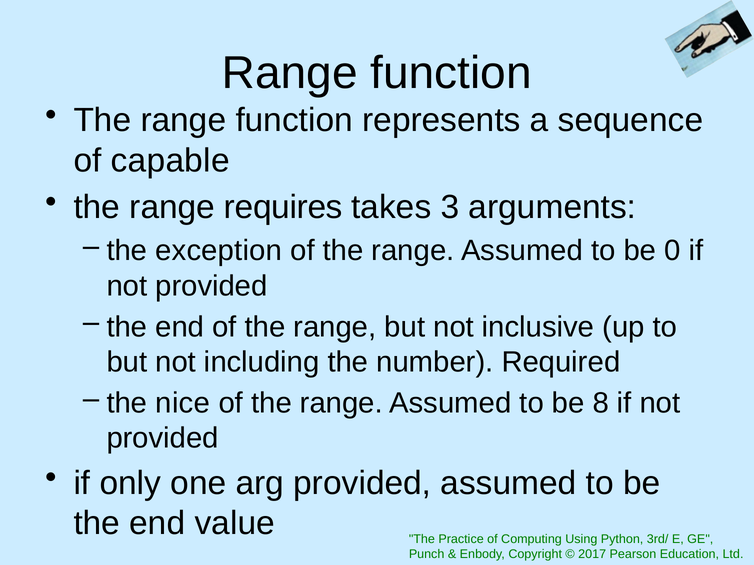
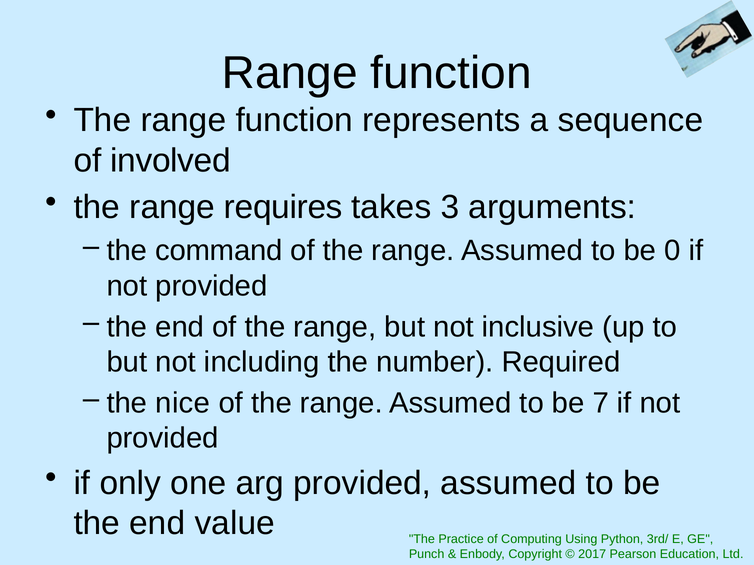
capable: capable -> involved (171, 161)
exception: exception -> command (219, 251)
8: 8 -> 7 (601, 404)
